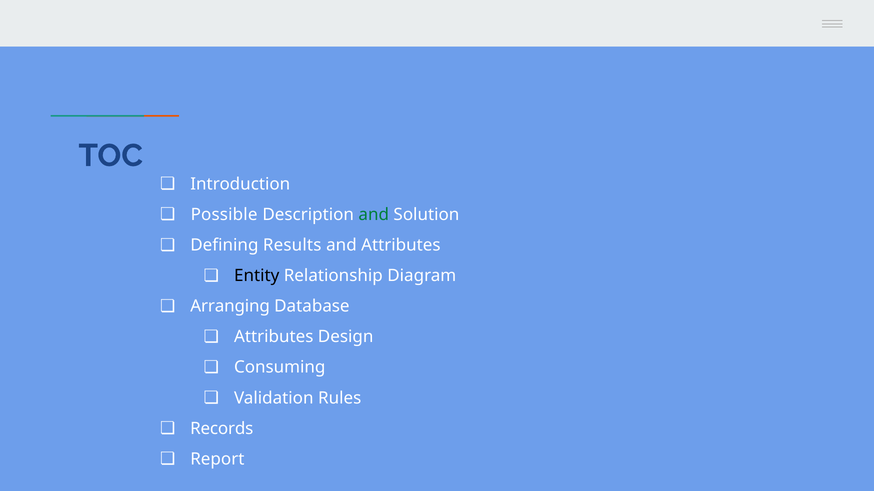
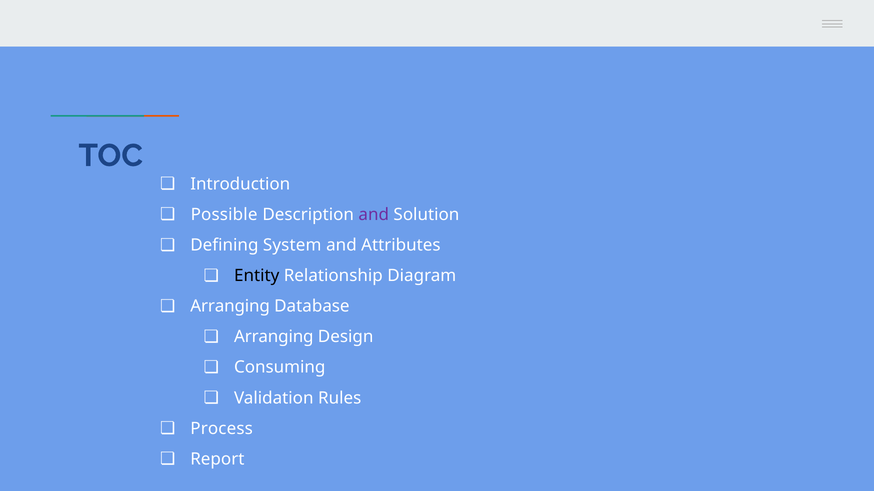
and colour: green -> purple (374, 215)
Results: Results -> System (292, 245)
Attributes: Attributes -> Arranging (274, 337)
Records: Records -> Process (222, 429)
